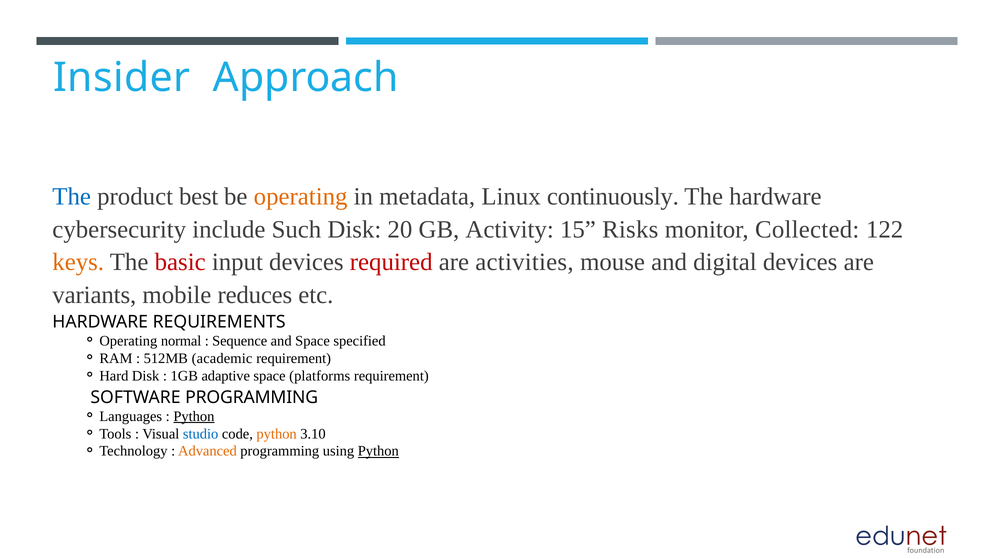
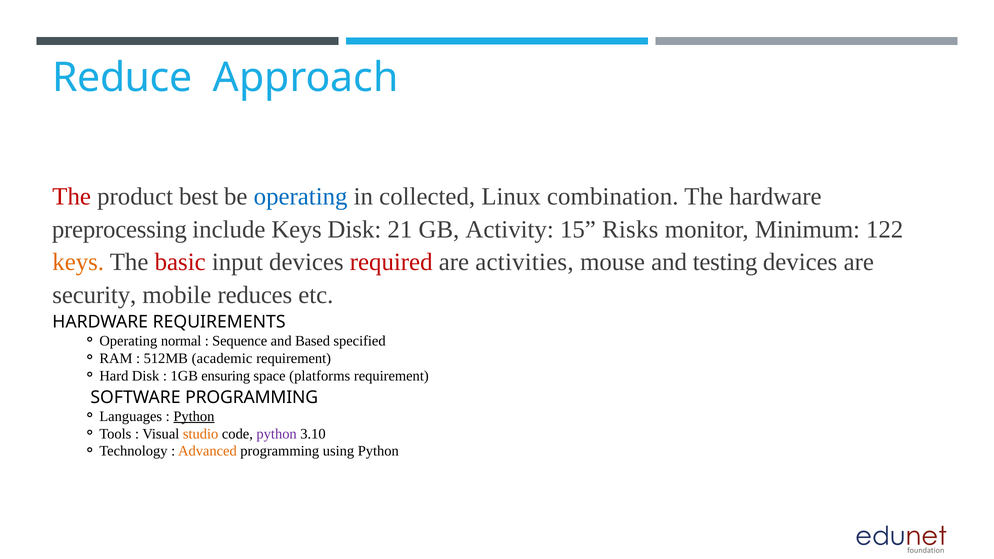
Insider: Insider -> Reduce (122, 78)
The colour: blue -> red (72, 197)
operating colour: orange -> blue (301, 197)
metadata: metadata -> collected (427, 197)
continuously: continuously -> combination (613, 197)
cybersecurity: cybersecurity -> preprocessing (119, 229)
include Such: Such -> Keys (297, 229)
20: 20 -> 21 (400, 229)
Collected: Collected -> Minimum (807, 229)
digital: digital -> testing (725, 262)
variants: variants -> security (94, 295)
and Space: Space -> Based (313, 341)
adaptive: adaptive -> ensuring (226, 376)
studio colour: blue -> orange (201, 434)
python colour: orange -> purple (277, 434)
Python underline: present -> none (378, 451)
